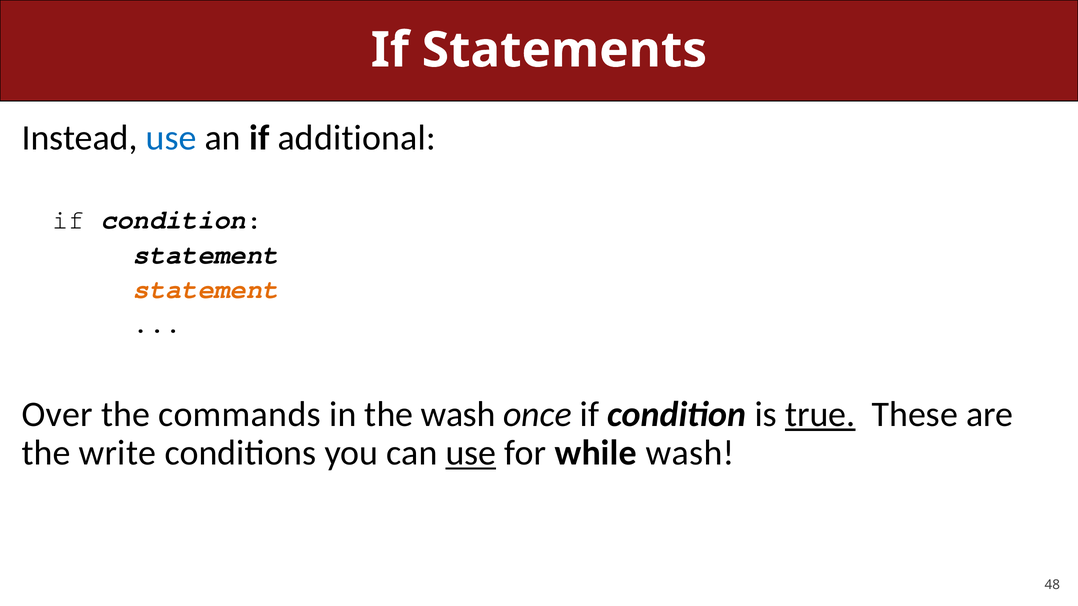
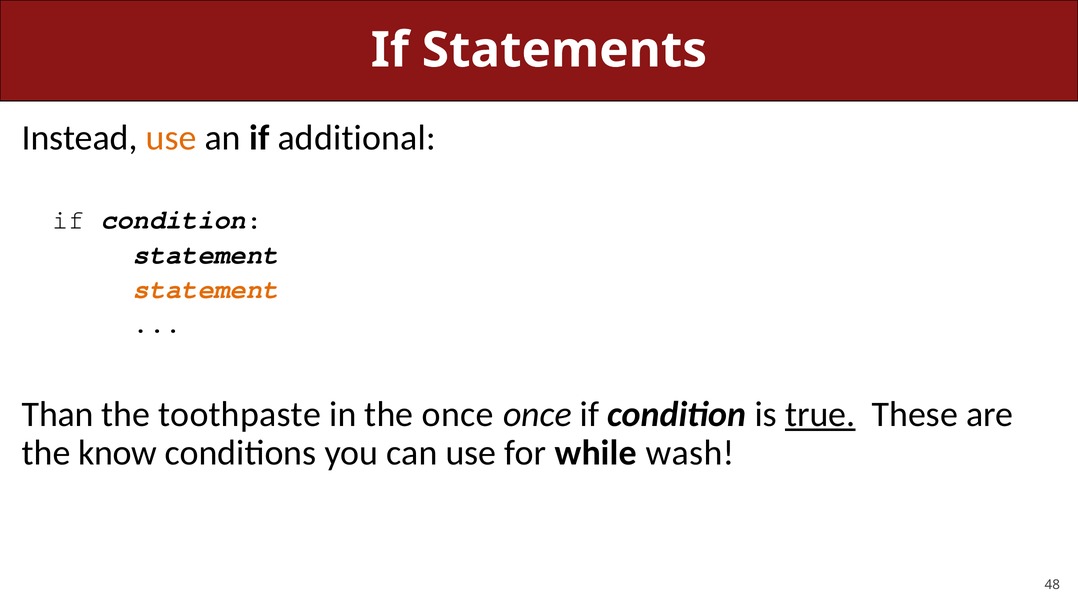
use colour: blue -> orange (171, 138)
Over: Over -> Than (58, 415)
commands: commands -> toothpaste (240, 415)
the wash: wash -> once (458, 415)
write: write -> know (118, 453)
use underline: present -> none (471, 453)
